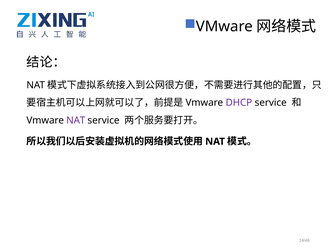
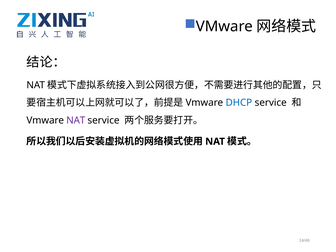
DHCP colour: purple -> blue (239, 103)
